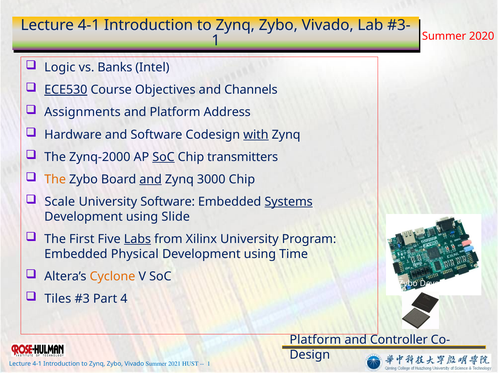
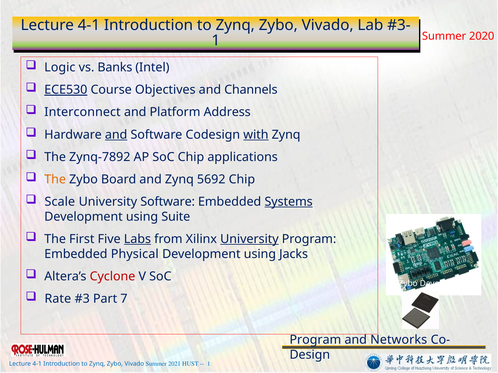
Assignments: Assignments -> Interconnect (82, 112)
and underline: none -> present (116, 135)
Zynq-2000: Zynq-2000 -> Zynq-7892 (100, 157)
SoC underline: present -> none (163, 157)
transmitters: transmitters -> applications (243, 157)
and underline: present -> none (151, 180)
3000: 3000 -> 5692 (211, 180)
Slide: Slide -> Suite (176, 217)
University underline: none -> present (249, 239)
Time: Time -> Jacks (294, 254)
Cyclone colour: orange -> red (112, 277)
Tiles: Tiles -> Rate (58, 299)
4: 4 -> 7 (124, 299)
Platform: Platform -> Program (315, 340)
Controller: Controller -> Networks (399, 340)
